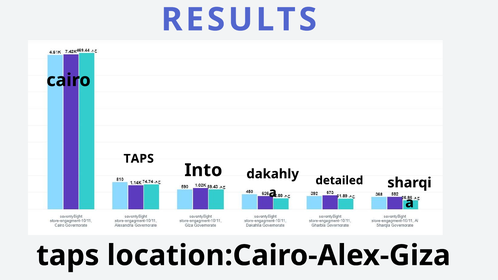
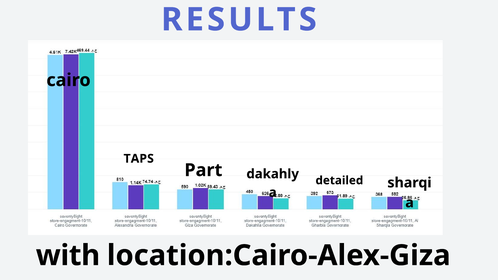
Into: Into -> Part (203, 170)
taps: taps -> with (68, 256)
